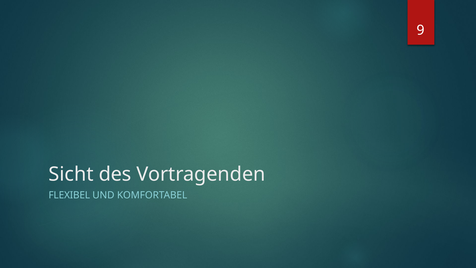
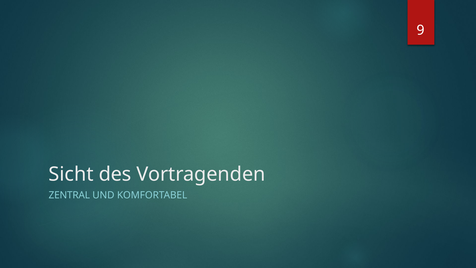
FLEXIBEL: FLEXIBEL -> ZENTRAL (69, 195)
